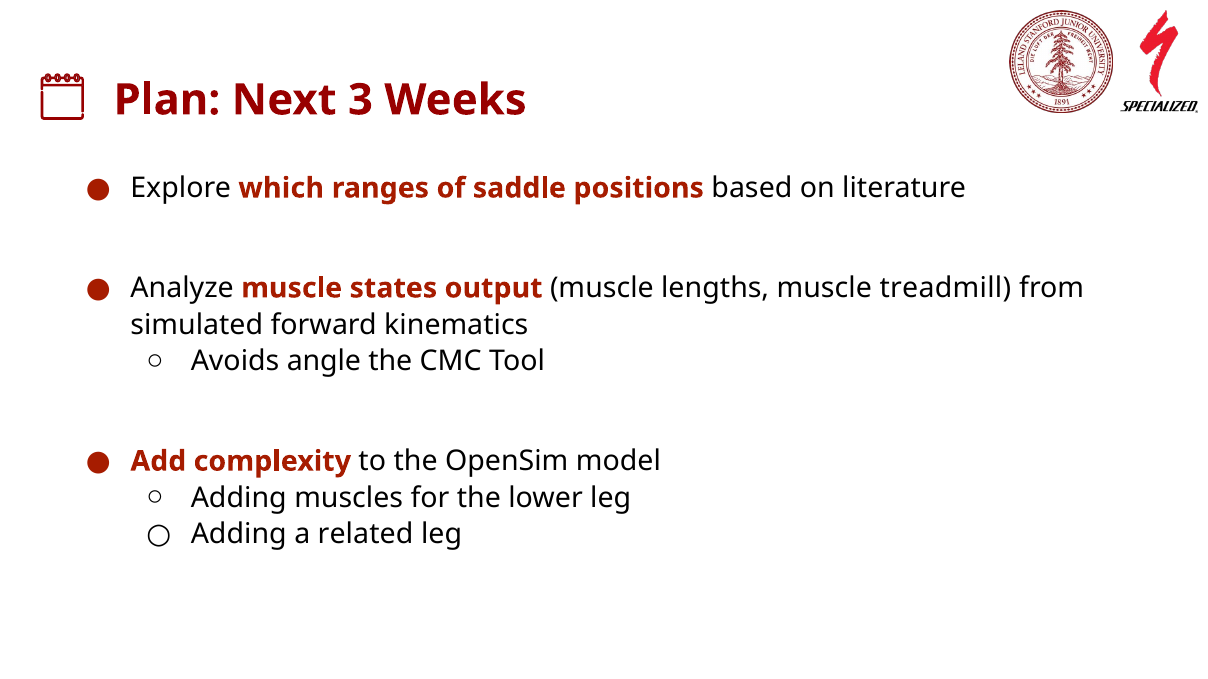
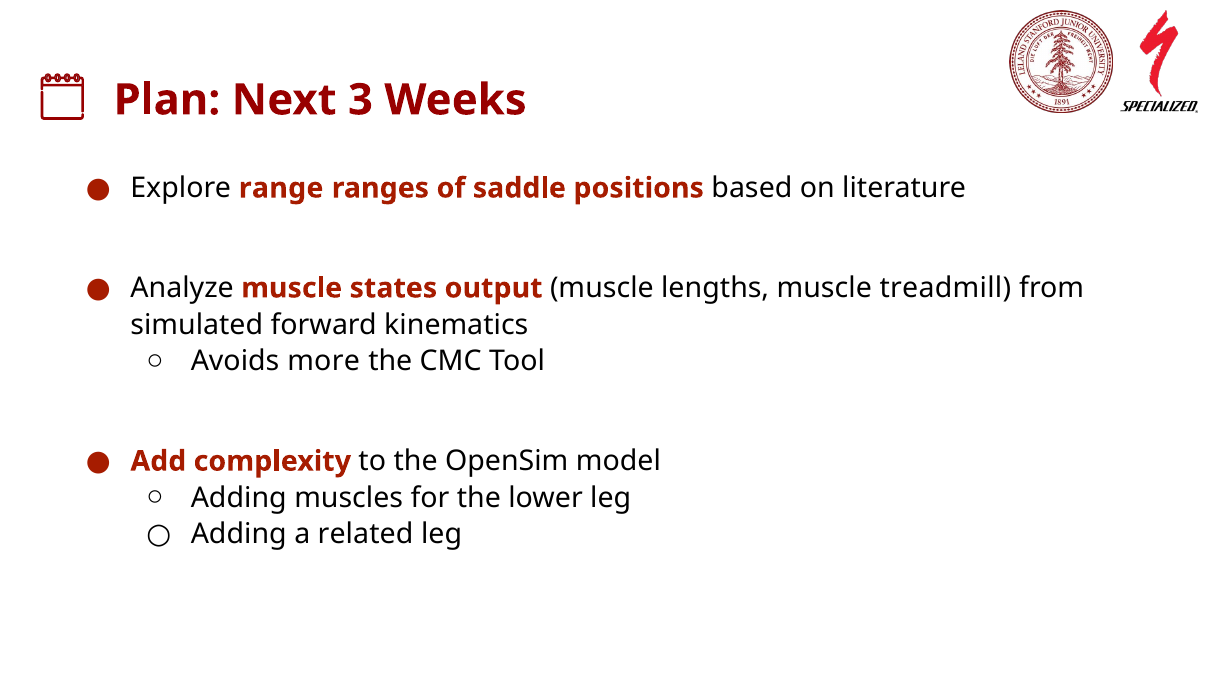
which: which -> range (281, 188)
angle: angle -> more (324, 362)
